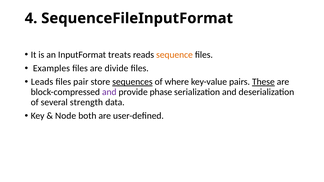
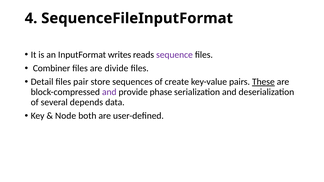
treats: treats -> writes (120, 55)
sequence colour: orange -> purple (174, 55)
Examples: Examples -> Combiner (52, 68)
Leads: Leads -> Detail (42, 82)
sequences underline: present -> none (132, 82)
where: where -> create (177, 82)
strength: strength -> depends (86, 102)
